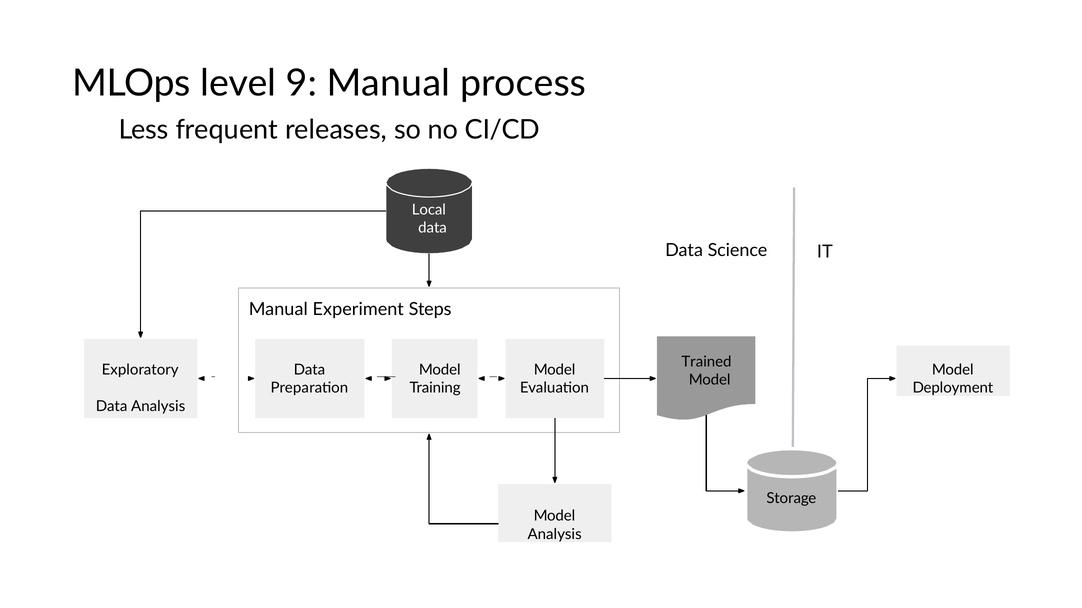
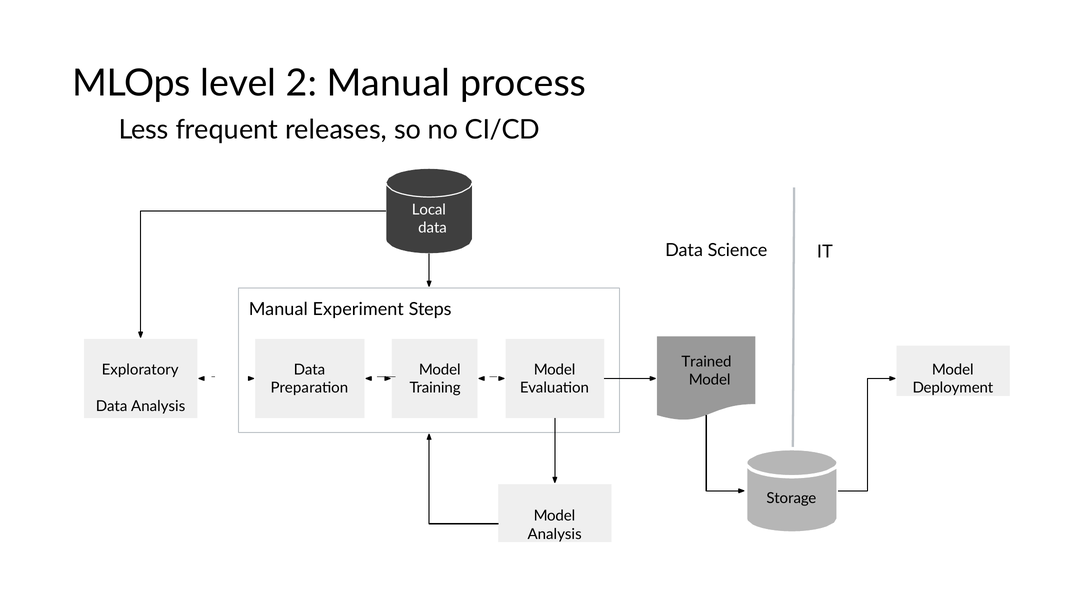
9: 9 -> 2 (302, 83)
